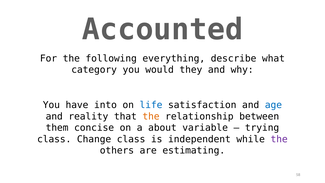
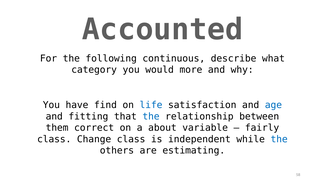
everything: everything -> continuous (174, 58)
they: they -> more (191, 70)
into: into -> find (105, 105)
reality: reality -> fitting (88, 116)
the colour: orange -> blue (151, 116)
concise: concise -> correct (94, 128)
trying: trying -> fairly (262, 128)
the colour: purple -> blue (279, 139)
